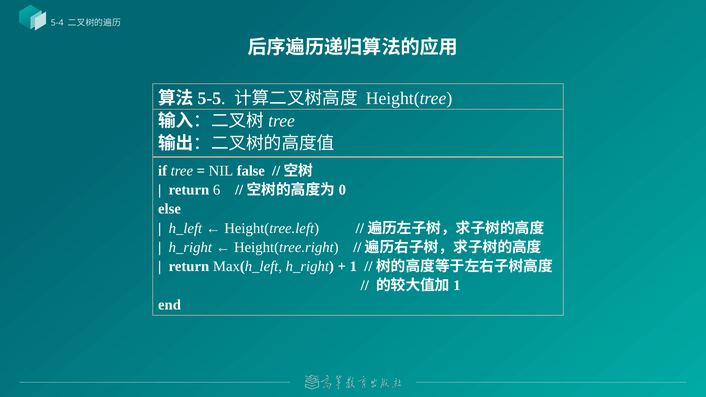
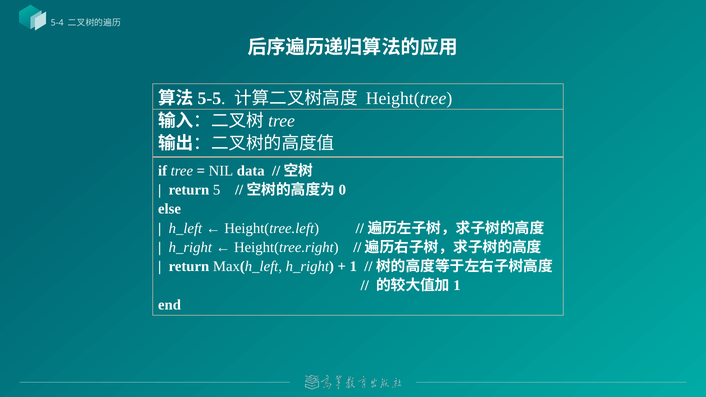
false: false -> data (251, 171)
6: 6 -> 5 (217, 190)
